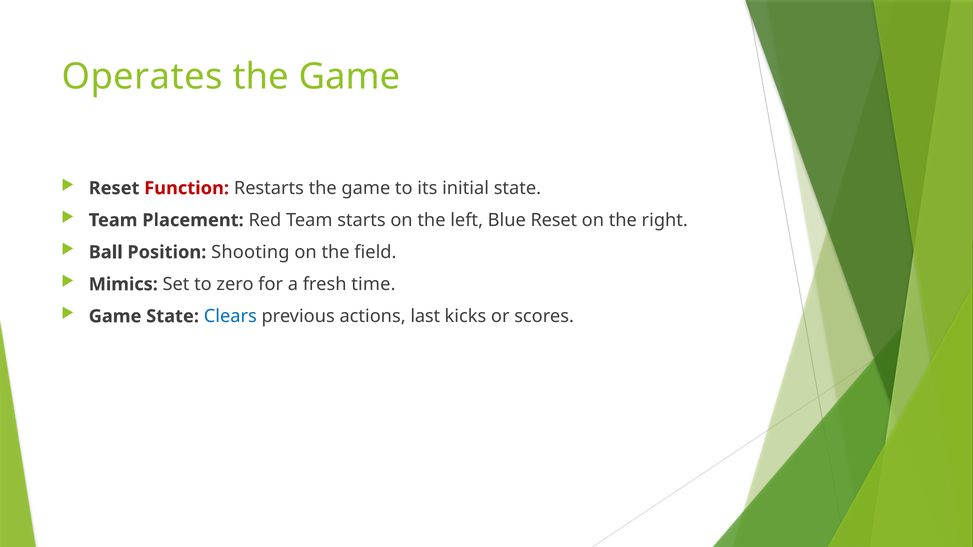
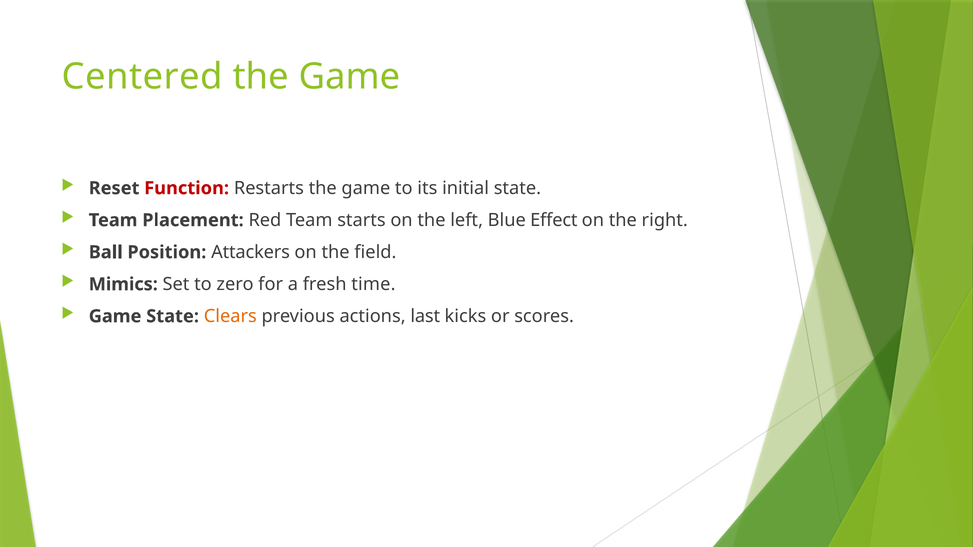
Operates: Operates -> Centered (142, 77)
Blue Reset: Reset -> Effect (554, 220)
Shooting: Shooting -> Attackers (251, 252)
Clears colour: blue -> orange (230, 316)
